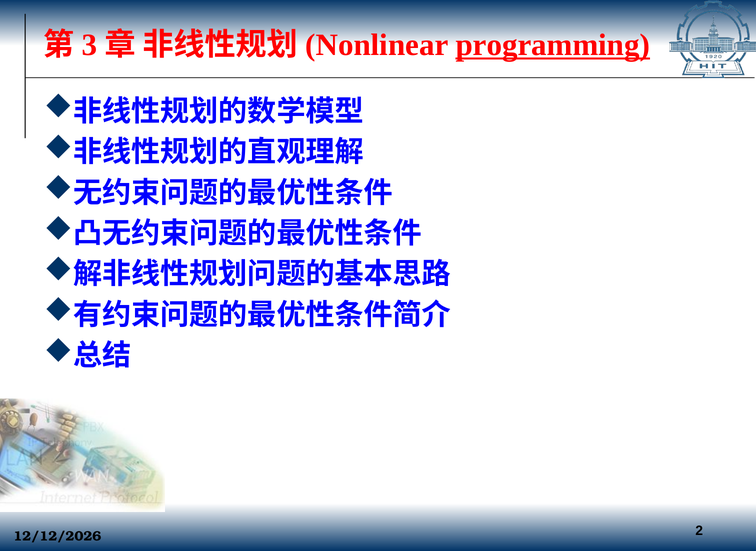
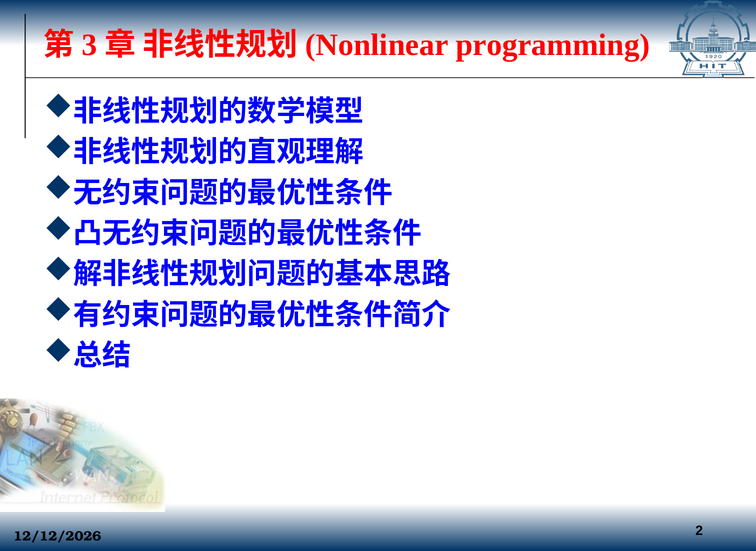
programming underline: present -> none (553, 45)
